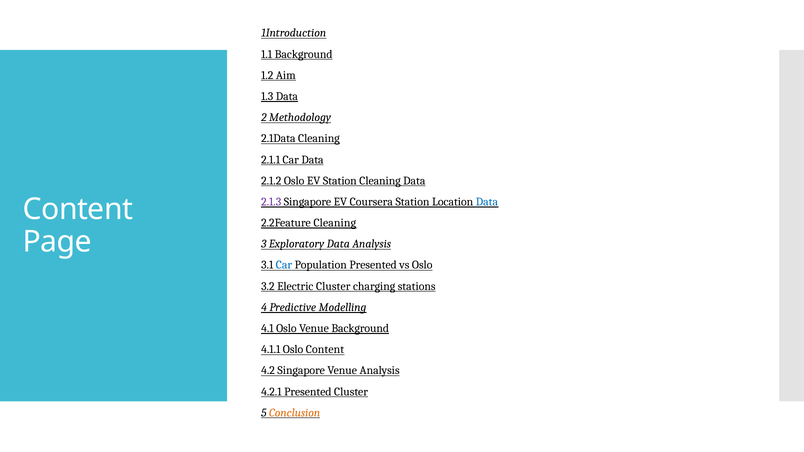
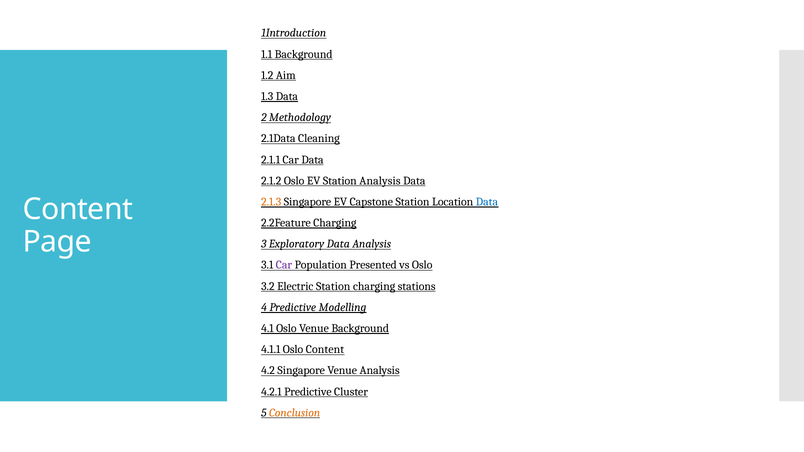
Station Cleaning: Cleaning -> Analysis (380, 181)
2.1.3 colour: purple -> orange (271, 202)
Coursera: Coursera -> Capstone (371, 202)
Cleaning: Cleaning -> Charging (335, 223)
Car colour: blue -> purple (284, 265)
Electric Cluster: Cluster -> Station (333, 286)
4.2.1 Presented: Presented -> Predictive (308, 392)
